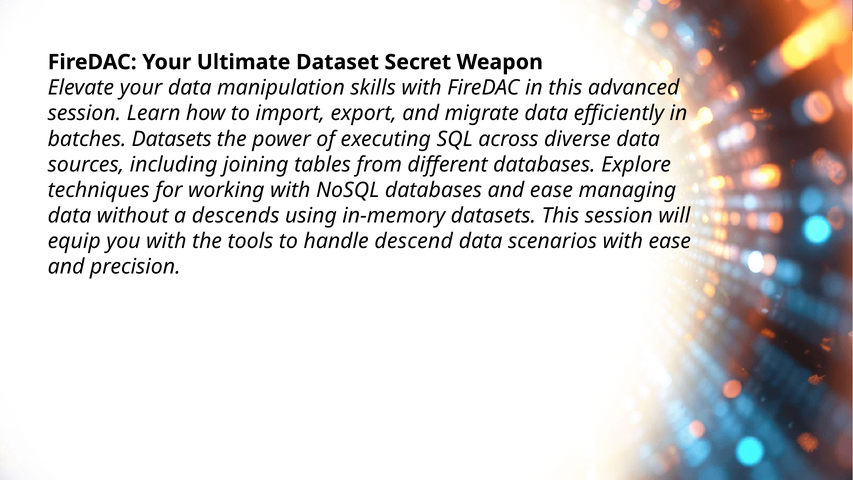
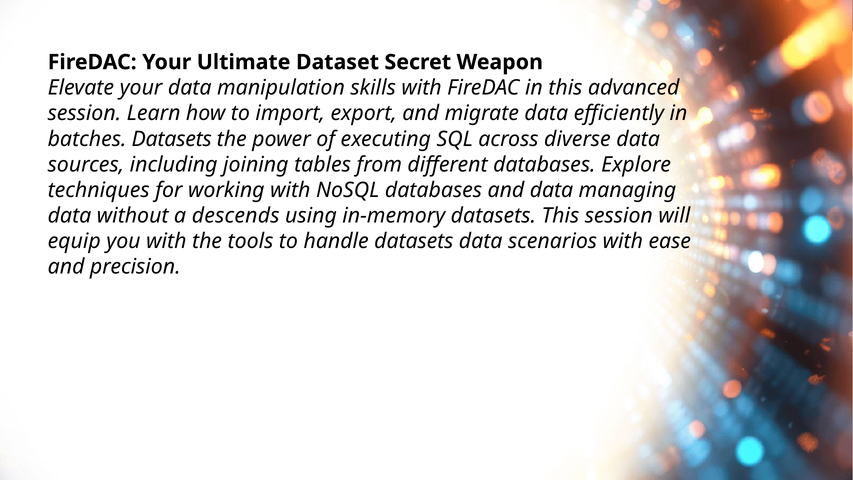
and ease: ease -> data (552, 190)
handle descend: descend -> datasets (414, 241)
